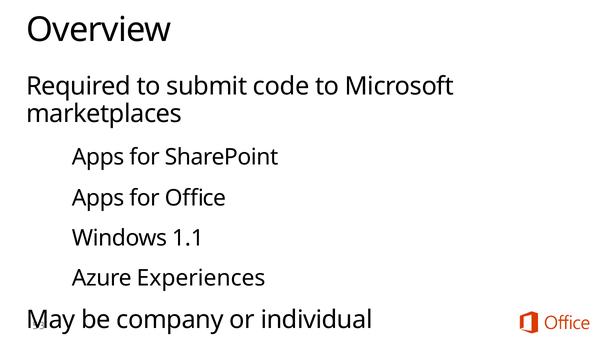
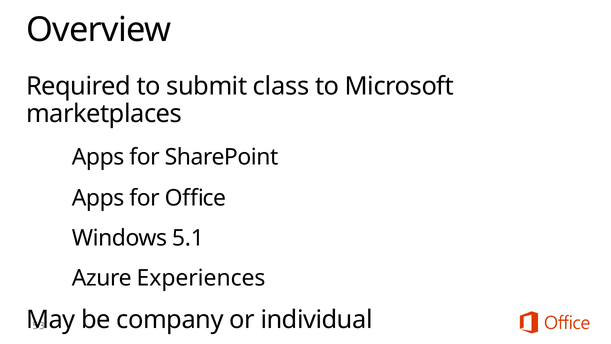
code: code -> class (281, 86)
1.1: 1.1 -> 5.1 (188, 238)
